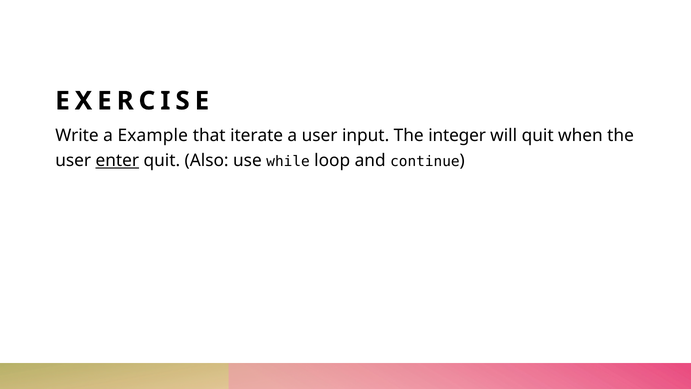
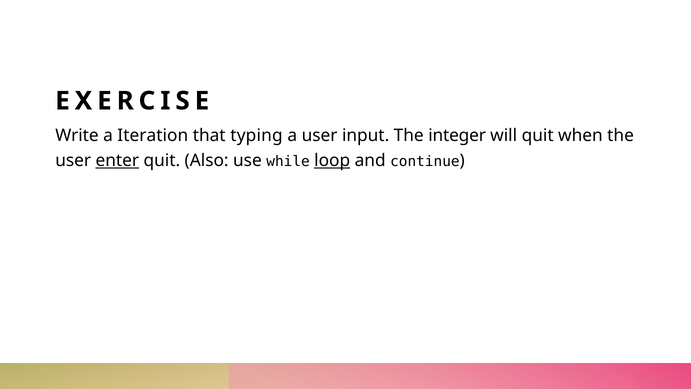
Example: Example -> Iteration (153, 135)
iterate: iterate -> typing (257, 135)
loop underline: none -> present (332, 160)
